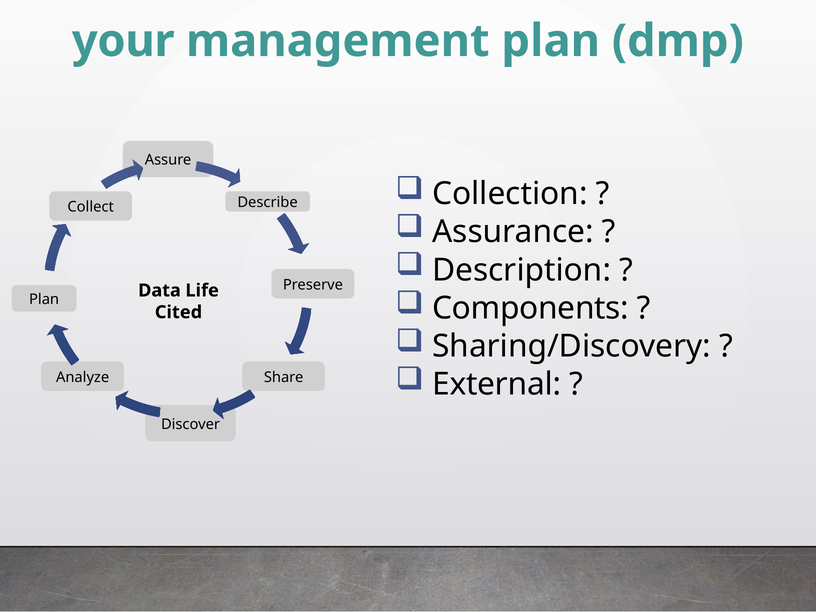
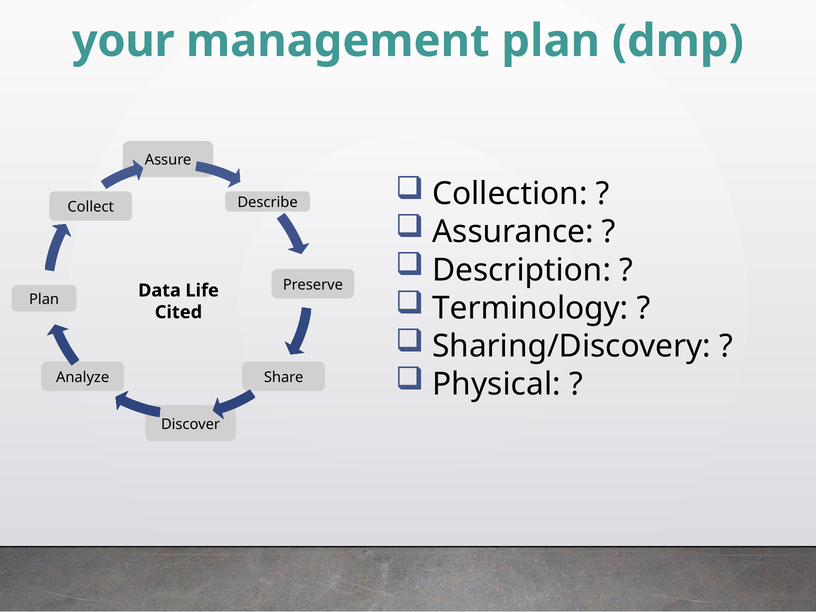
Components: Components -> Terminology (530, 308)
External: External -> Physical (497, 384)
